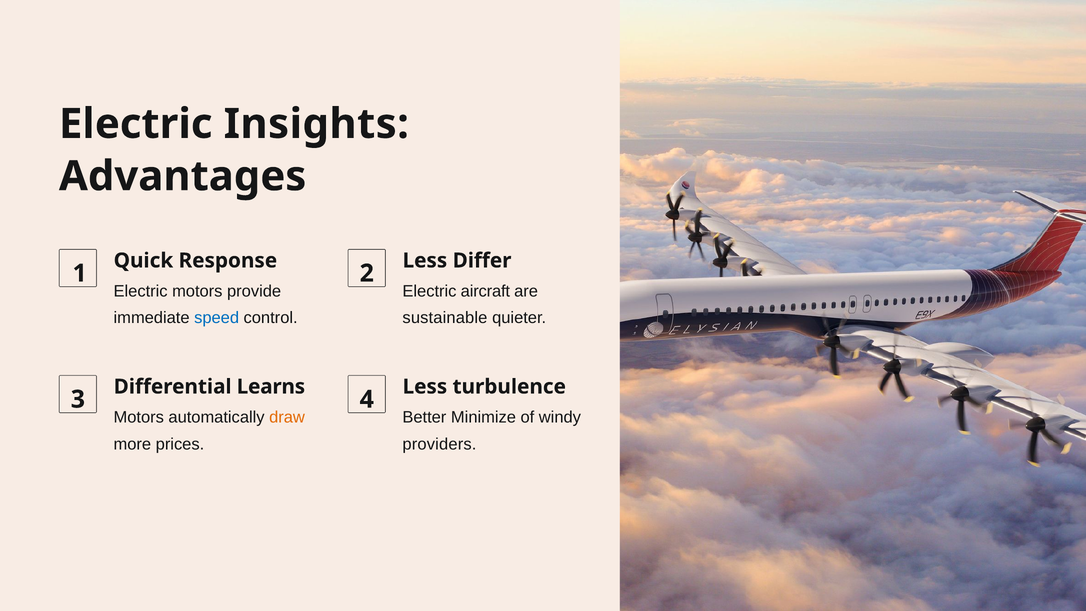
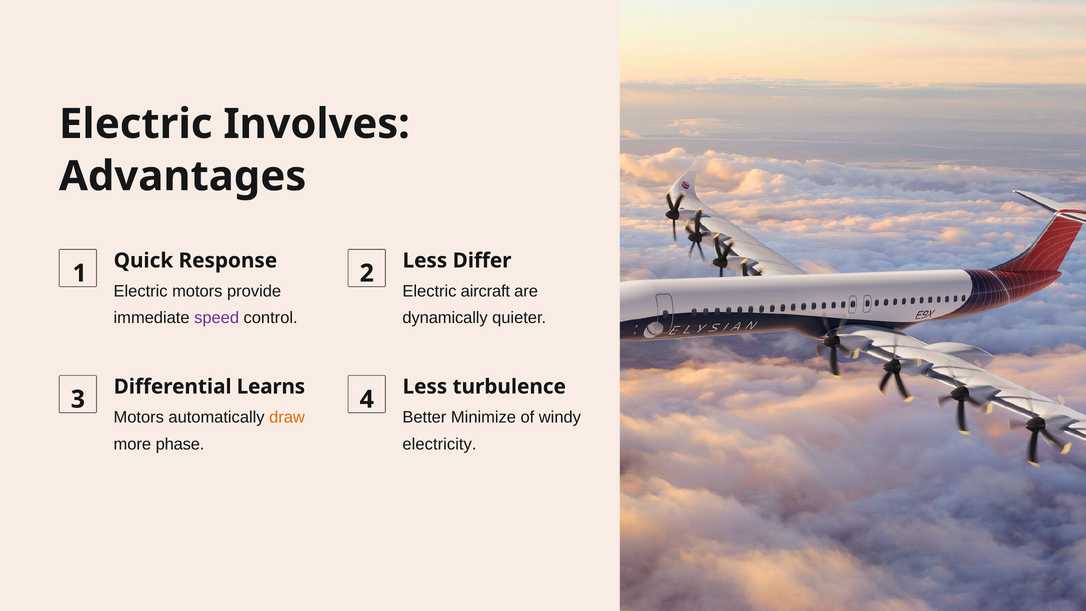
Insights: Insights -> Involves (317, 124)
speed colour: blue -> purple (217, 318)
sustainable: sustainable -> dynamically (445, 318)
prices: prices -> phase (180, 444)
providers: providers -> electricity (439, 444)
